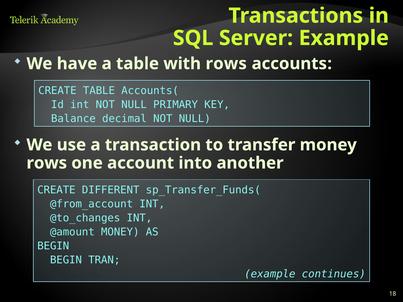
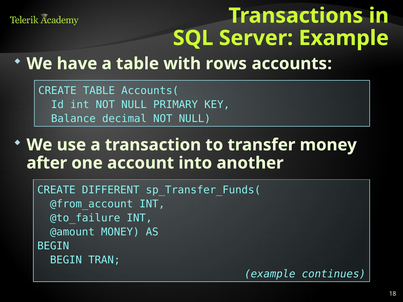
rows: rows -> after (47, 163)
@to_changes: @to_changes -> @to_failure (85, 218)
